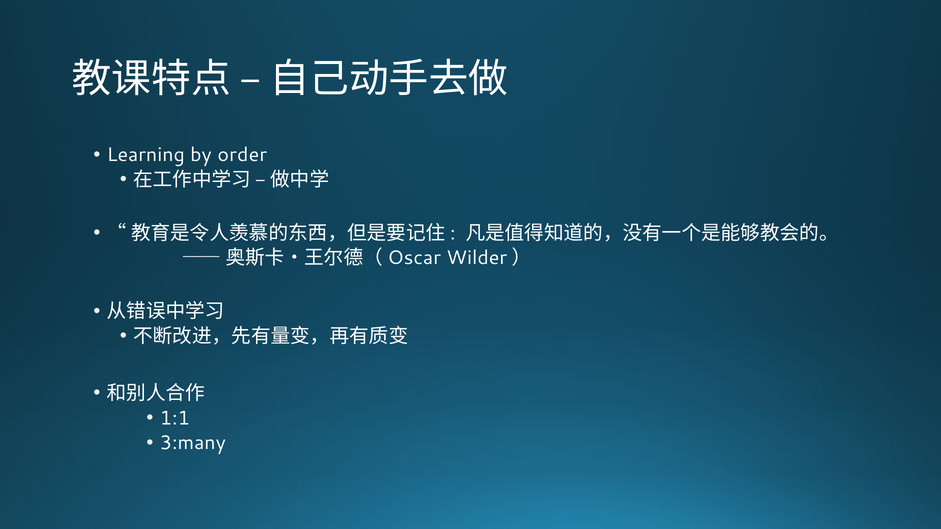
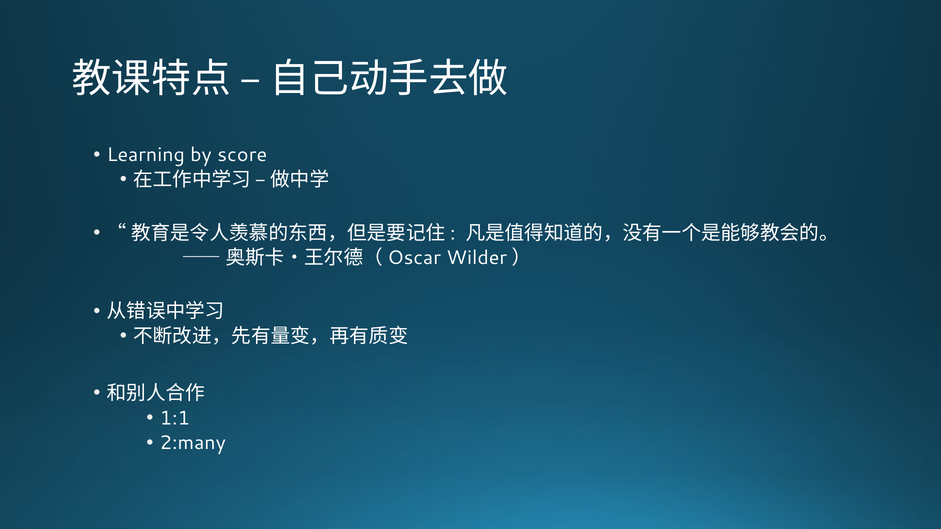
order: order -> score (242, 155)
3:many: 3:many -> 2:many (193, 443)
